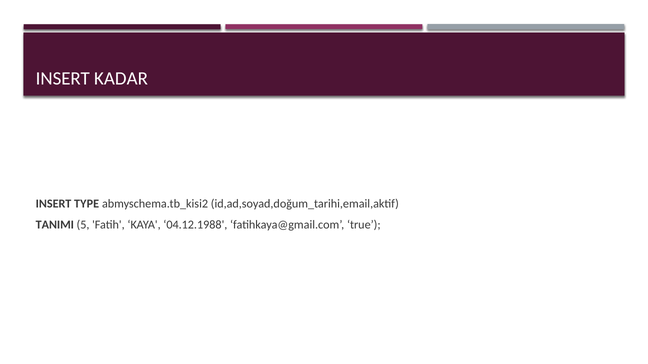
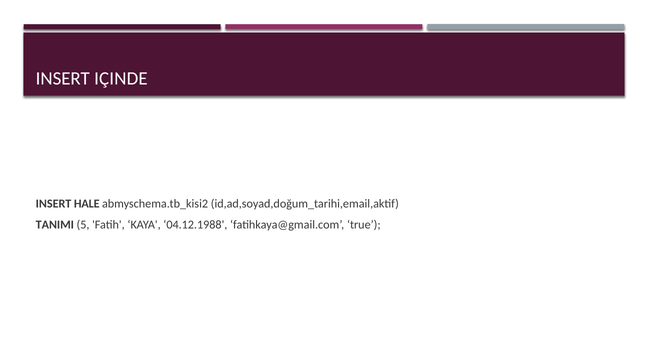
KADAR: KADAR -> IÇINDE (121, 79)
TYPE: TYPE -> HALE (87, 204)
